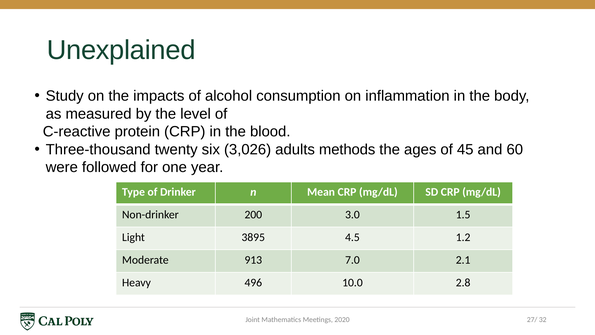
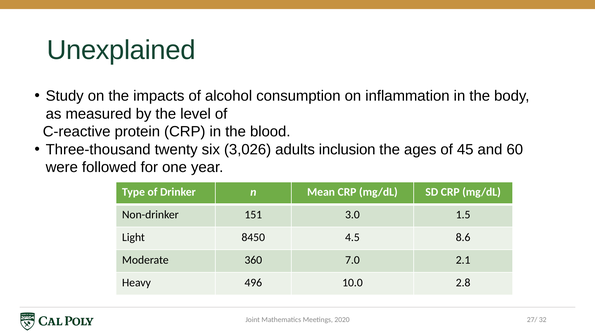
methods: methods -> inclusion (347, 149)
200: 200 -> 151 (253, 214)
3895: 3895 -> 8450 (253, 237)
1.2: 1.2 -> 8.6 (463, 237)
913: 913 -> 360 (253, 260)
